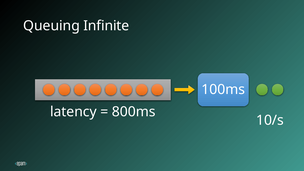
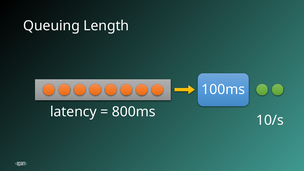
Infinite: Infinite -> Length (106, 26)
